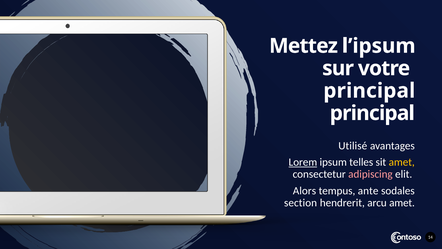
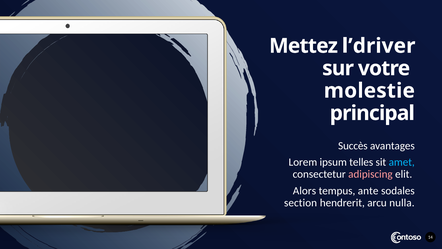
l’ipsum: l’ipsum -> l’driver (379, 46)
principal: principal -> molestie (369, 91)
Utilisé: Utilisé -> Succès (353, 146)
Lorem underline: present -> none (303, 162)
amet colour: yellow -> light blue (402, 162)
arcu amet: amet -> nulla (402, 202)
